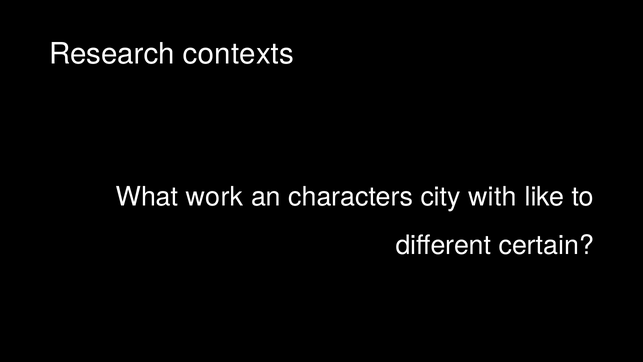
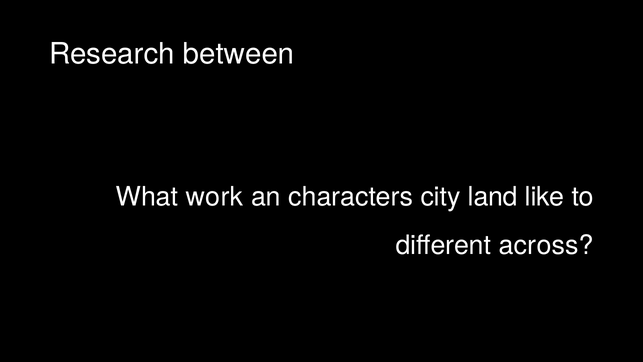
contexts: contexts -> between (239, 54)
with: with -> land (493, 197)
certain: certain -> across (546, 245)
